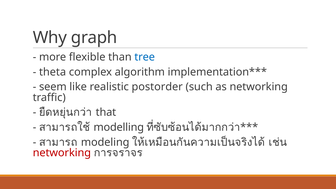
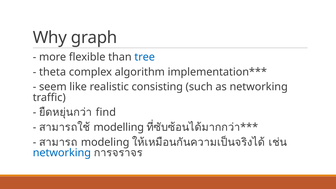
postorder: postorder -> consisting (157, 87)
that: that -> find (106, 112)
networking colour: red -> blue (62, 153)
